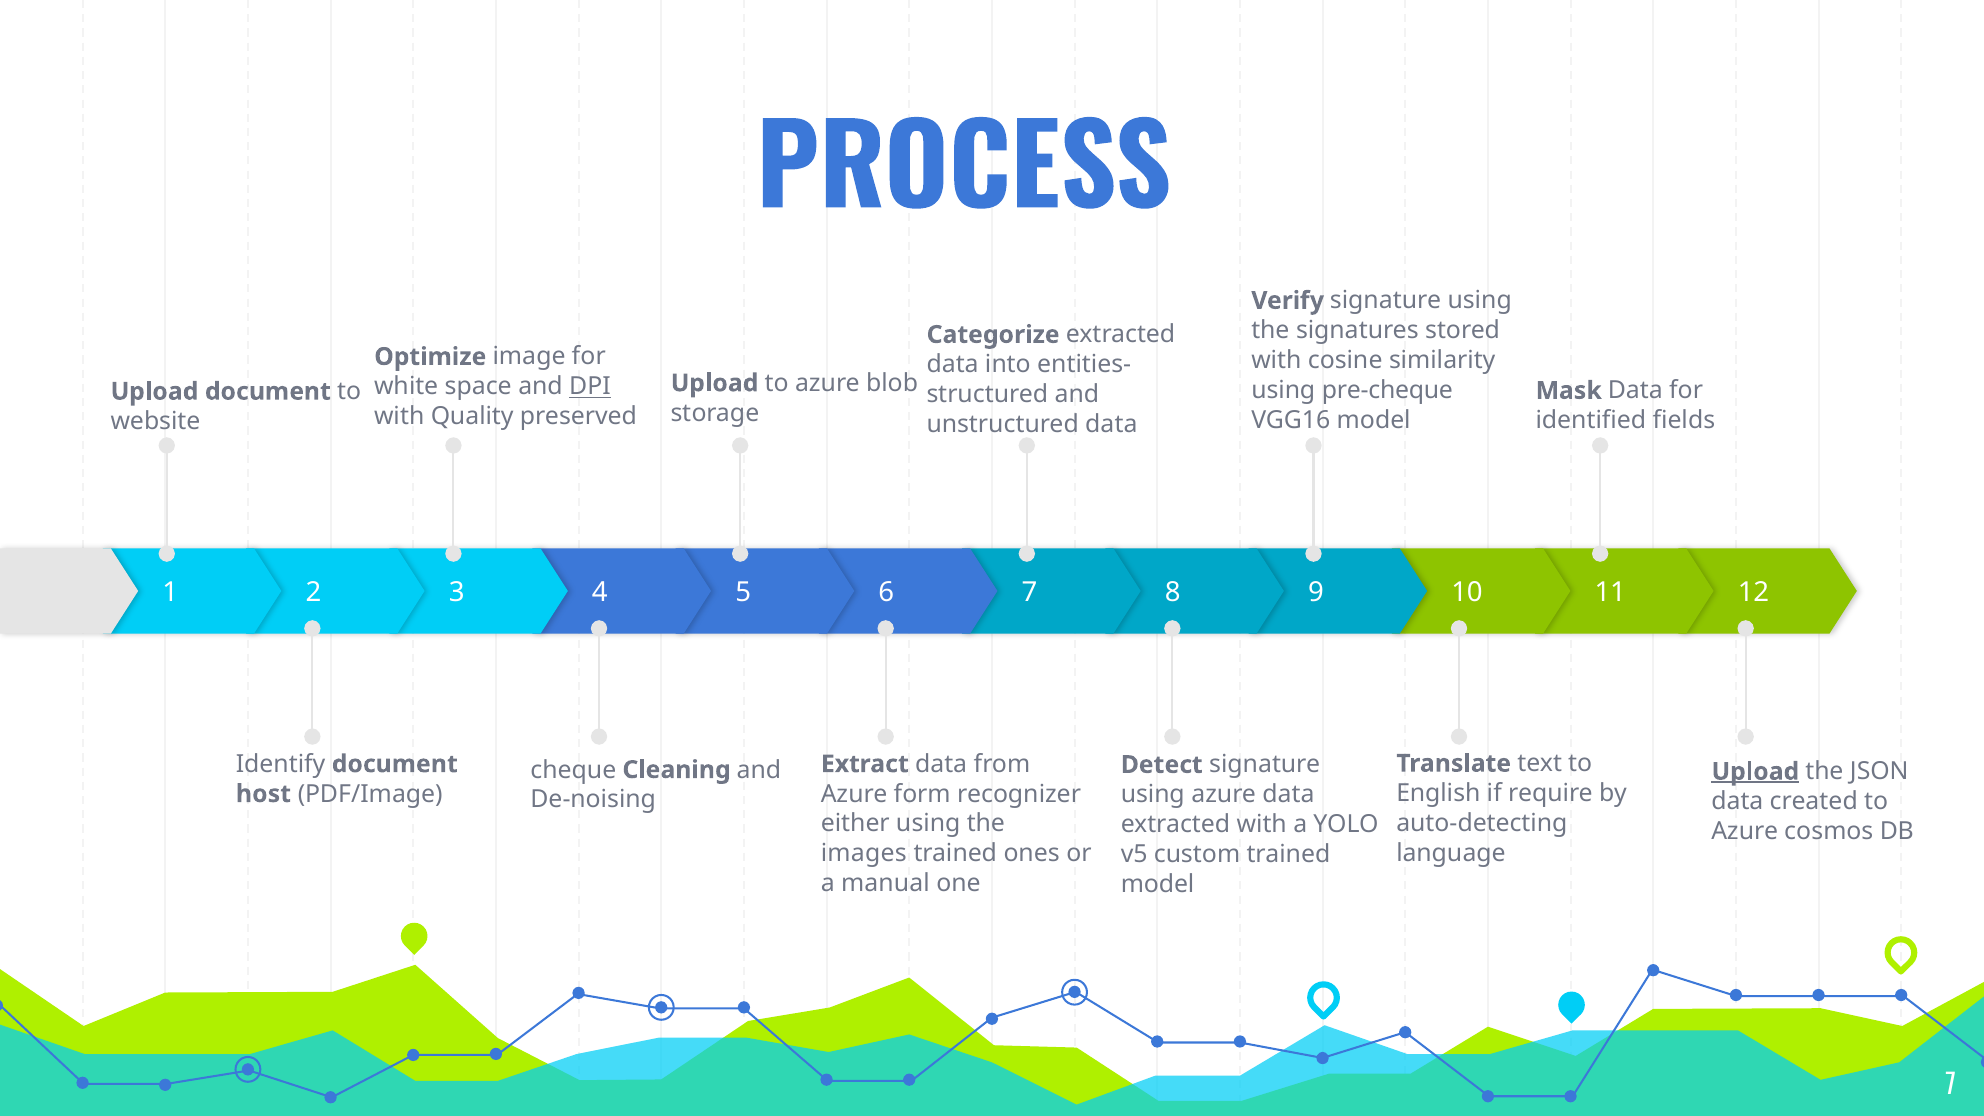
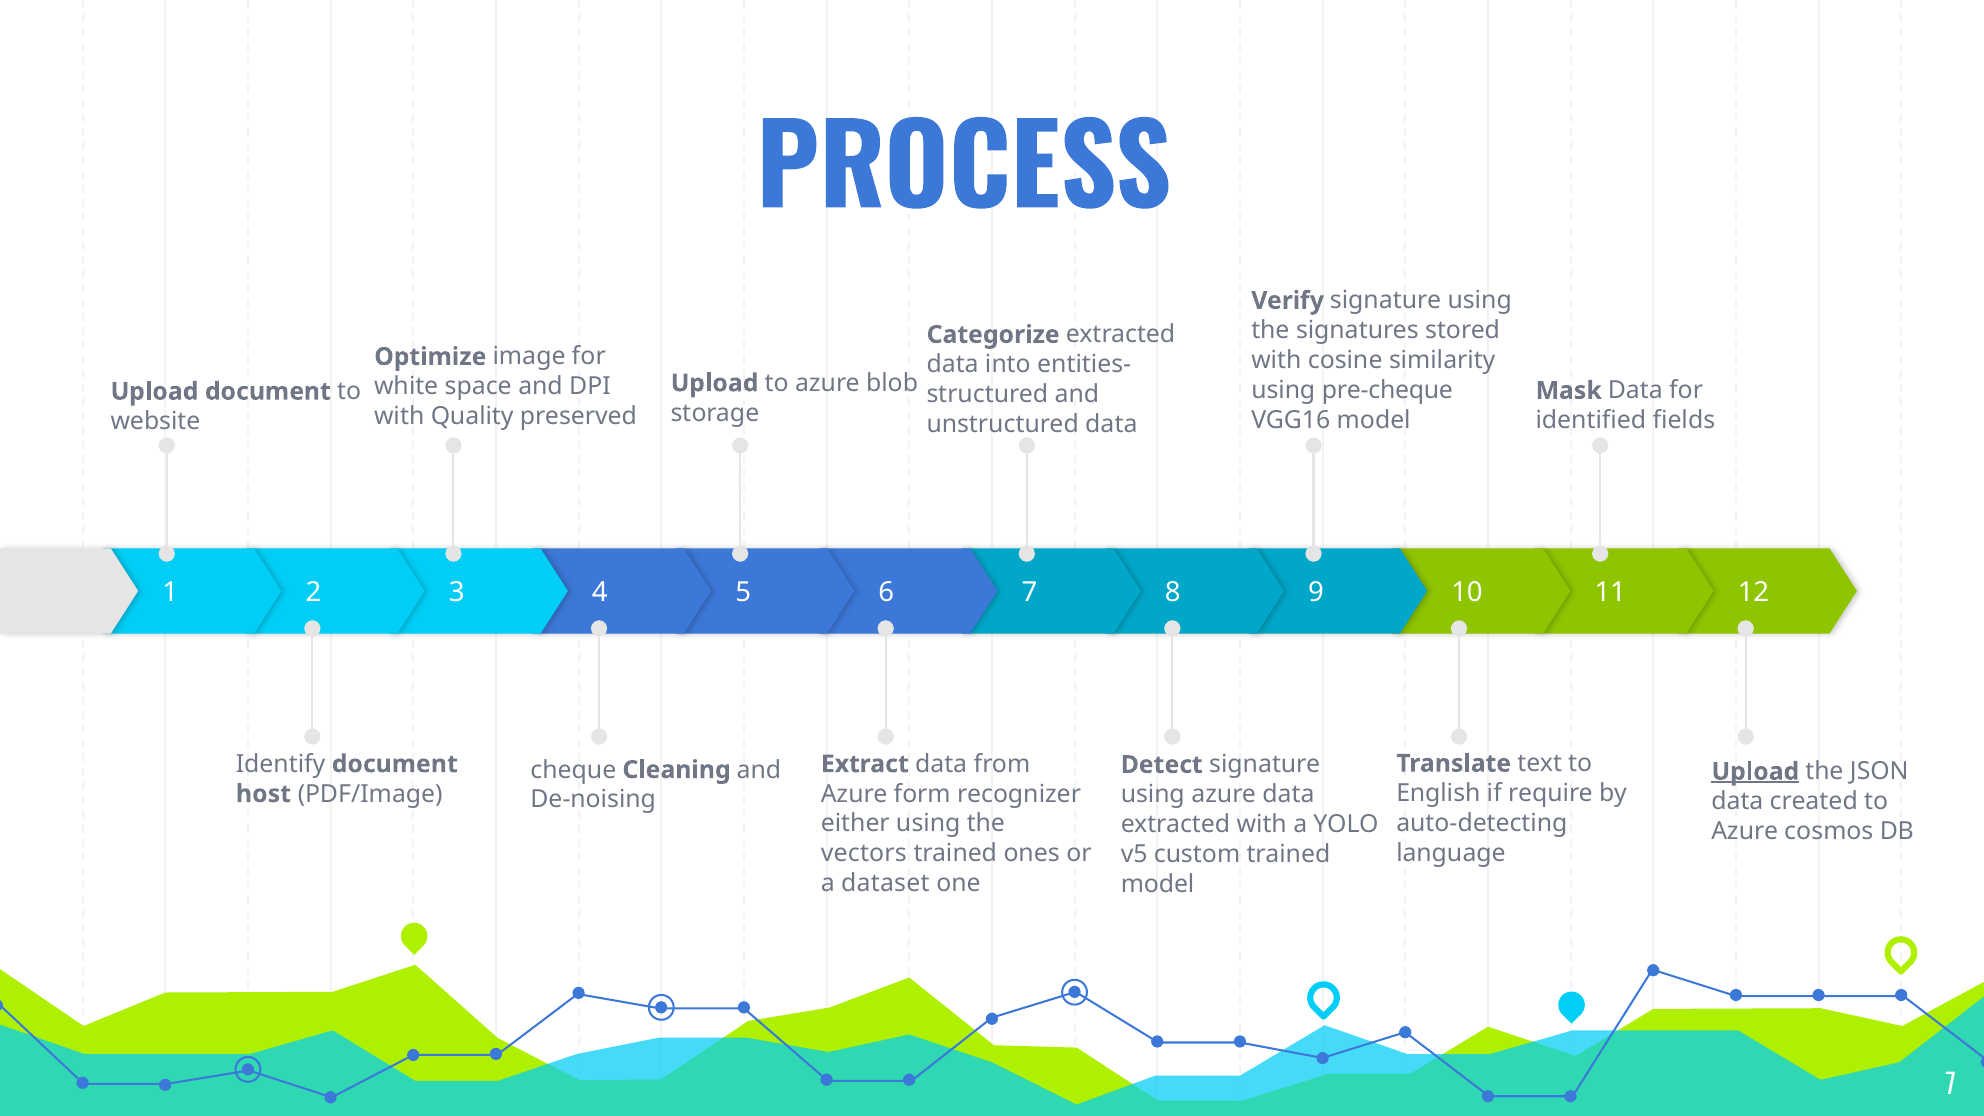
DPI underline: present -> none (590, 387)
images: images -> vectors (864, 854)
manual: manual -> dataset (885, 883)
